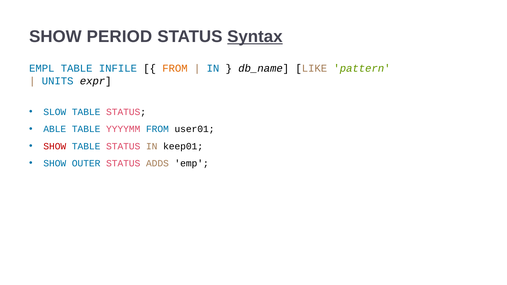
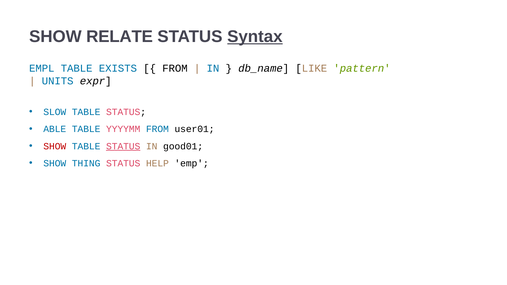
PERIOD: PERIOD -> RELATE (120, 37)
INFILE: INFILE -> EXISTS (118, 68)
FROM colour: orange -> black (175, 68)
STATUS underline: none -> present (123, 146)
keep01: keep01 -> good01 (183, 146)
OUTER: OUTER -> THING (86, 163)
ADDS: ADDS -> HELP (157, 163)
